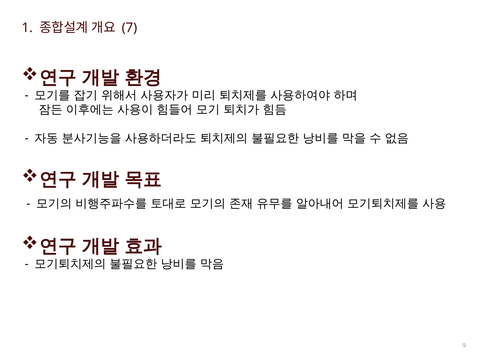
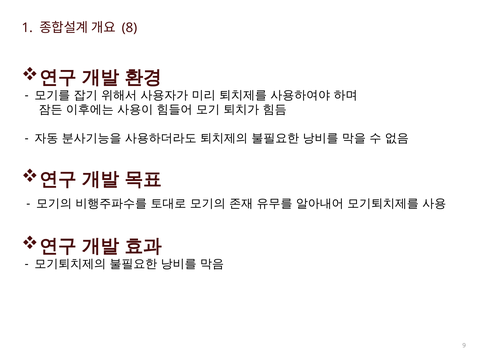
7: 7 -> 8 (129, 28)
